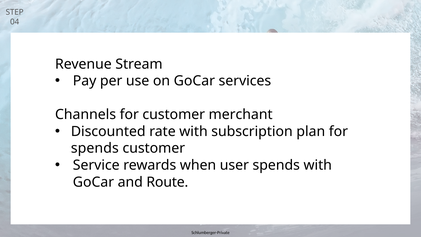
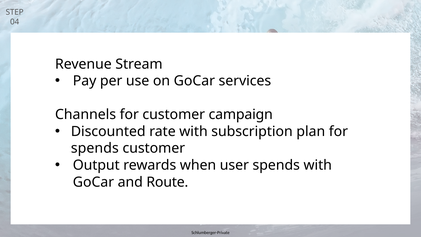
merchant: merchant -> campaign (241, 115)
Service: Service -> Output (96, 165)
